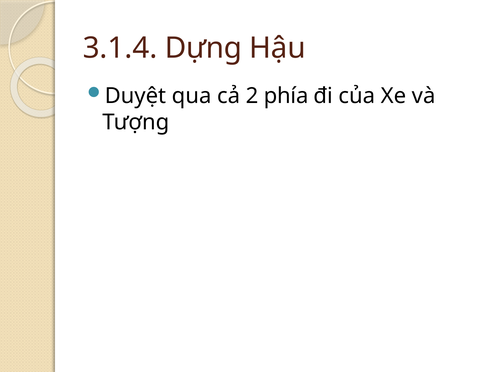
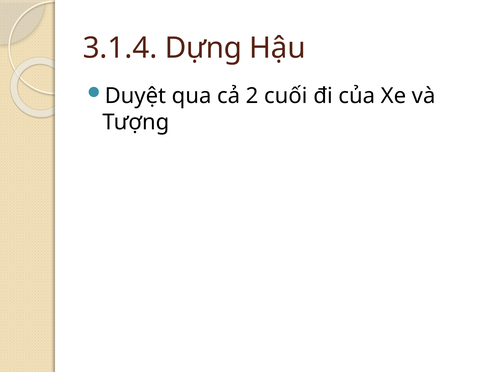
phía: phía -> cuối (286, 96)
